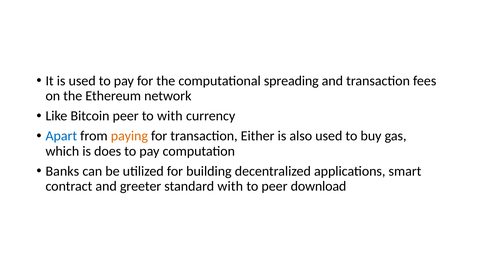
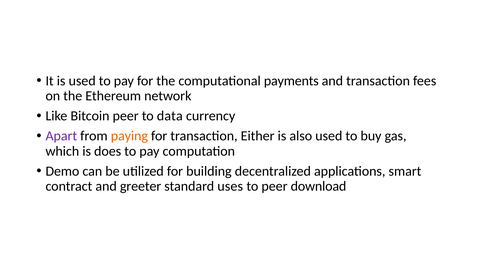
spreading: spreading -> payments (291, 81)
to with: with -> data (170, 116)
Apart colour: blue -> purple (61, 136)
Banks: Banks -> Demo (62, 171)
standard with: with -> uses (230, 187)
